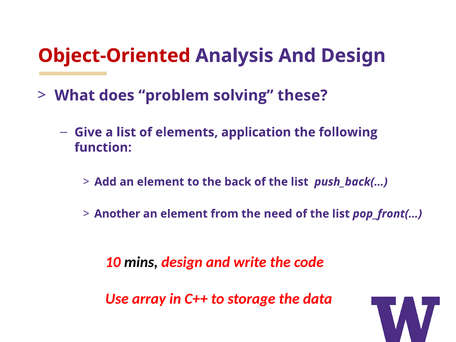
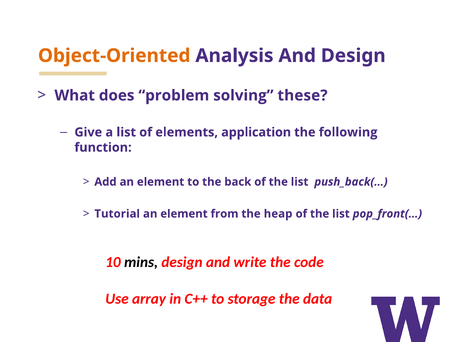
Object-Oriented colour: red -> orange (114, 56)
Another: Another -> Tutorial (117, 214)
need: need -> heap (278, 214)
